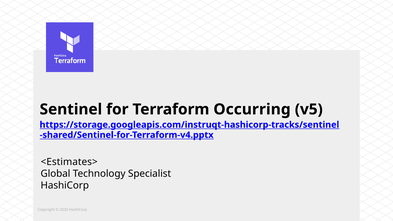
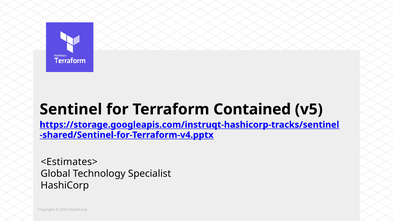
Occurring: Occurring -> Contained (252, 109)
